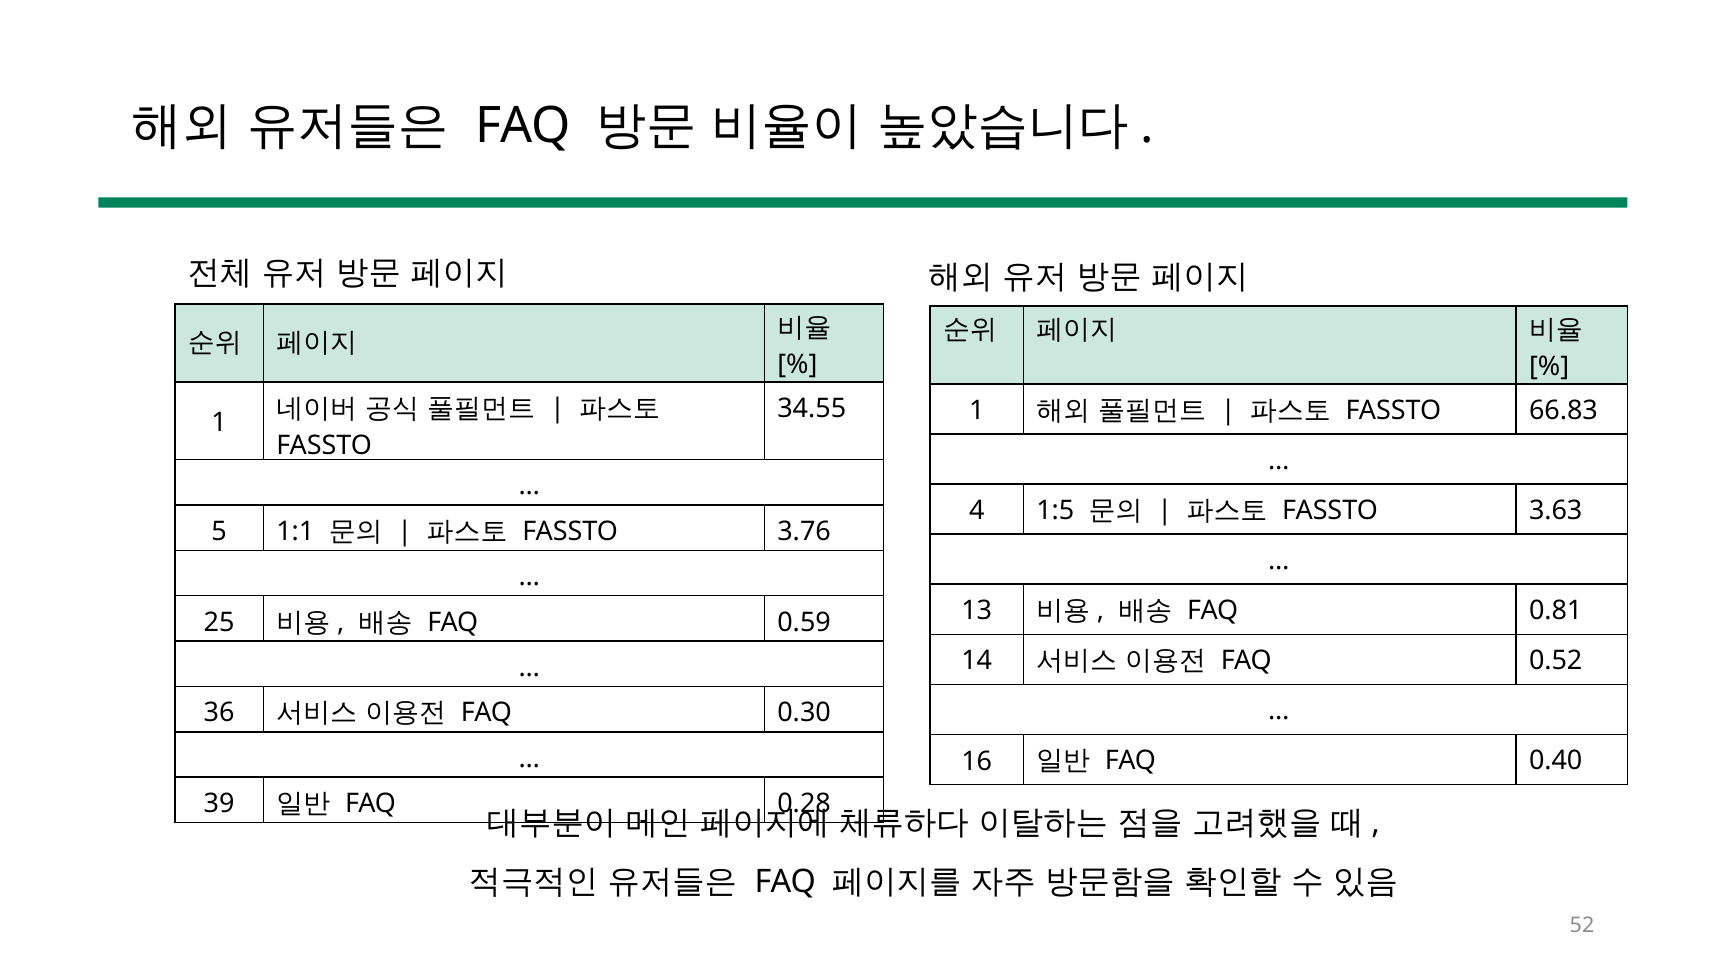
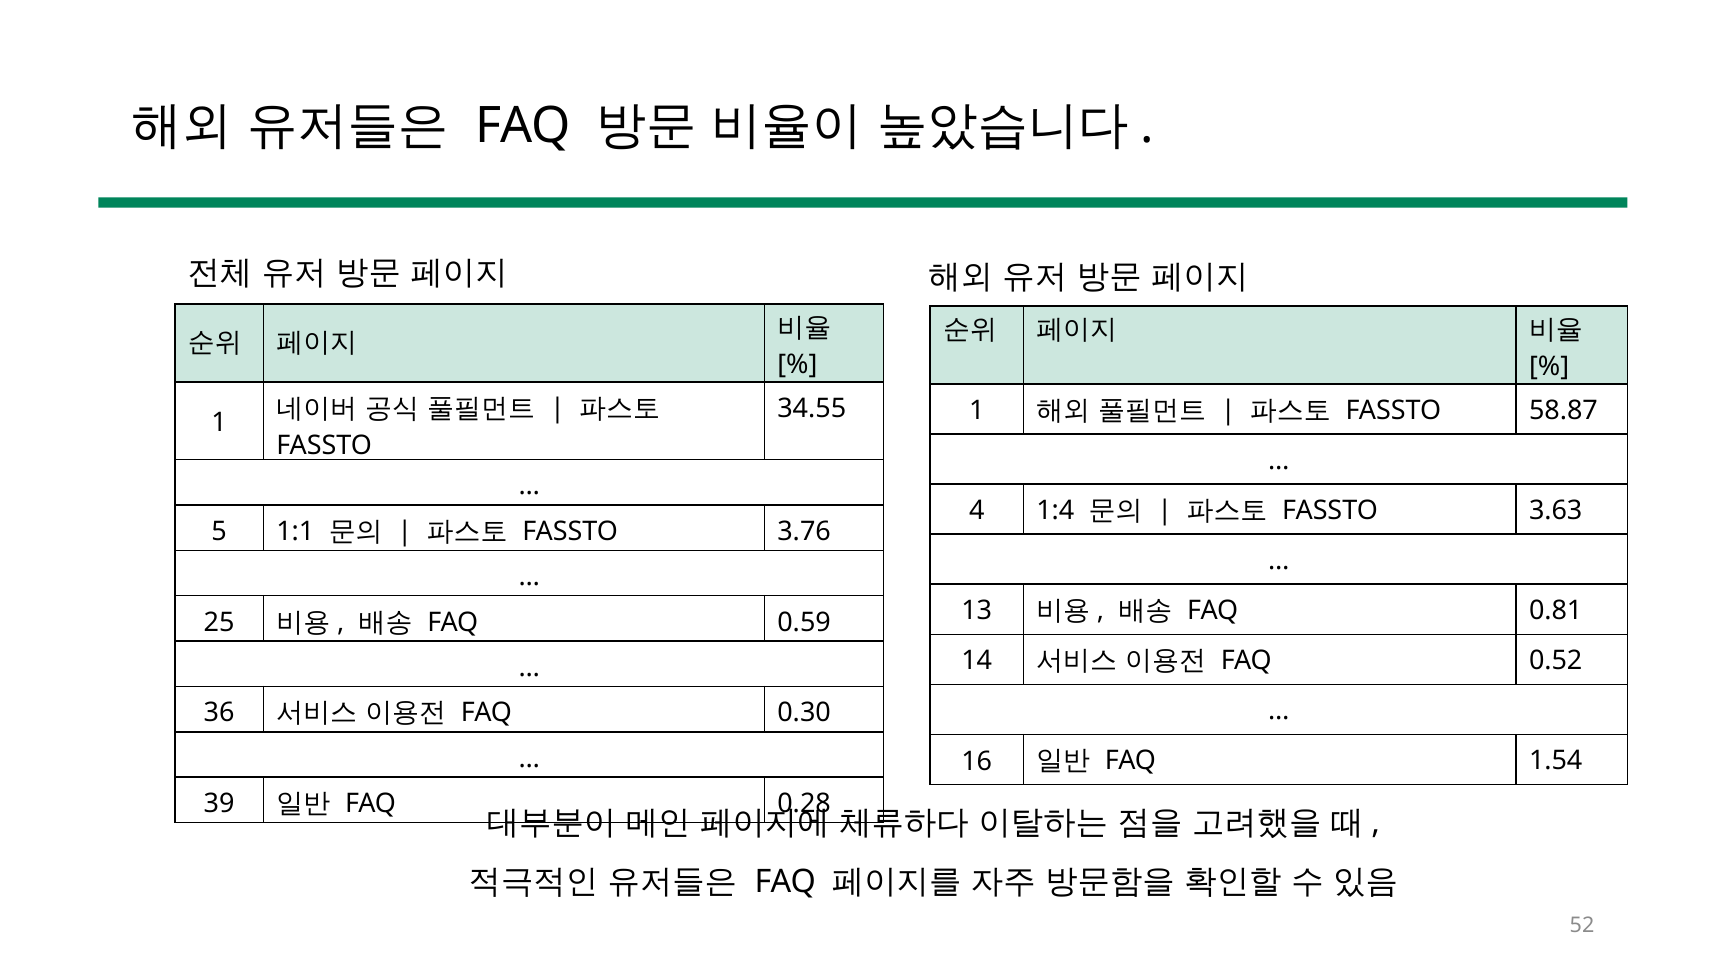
66.83: 66.83 -> 58.87 (1563, 410)
1:5: 1:5 -> 1:4 (1055, 510)
0.40: 0.40 -> 1.54 (1556, 761)
